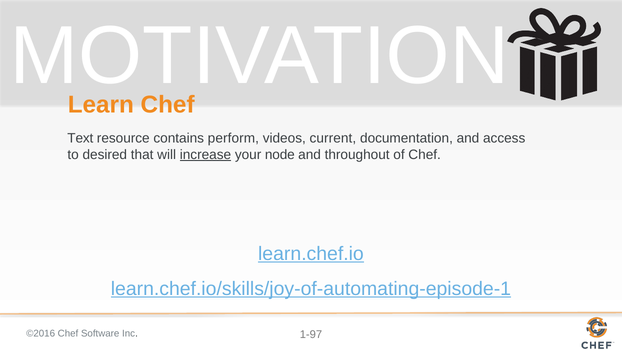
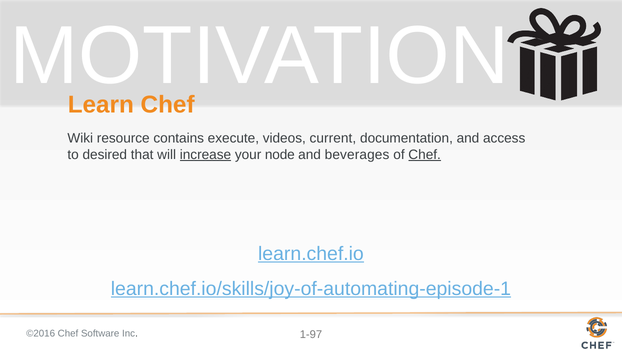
Text: Text -> Wiki (80, 138)
perform: perform -> execute (233, 138)
throughout: throughout -> beverages (357, 155)
Chef underline: none -> present (425, 155)
